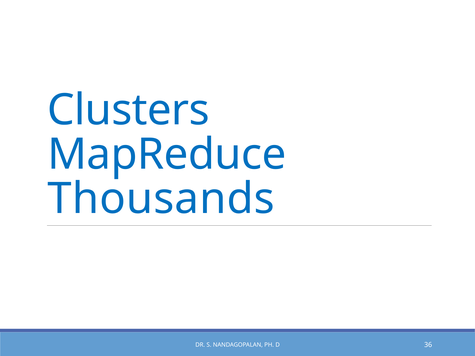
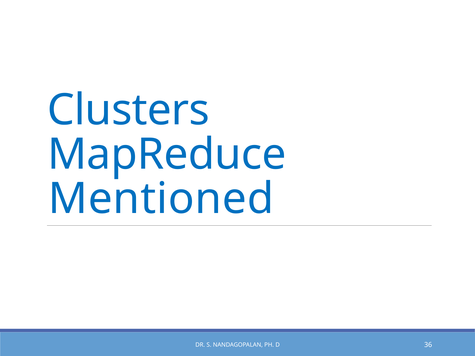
Thousands: Thousands -> Mentioned (161, 199)
